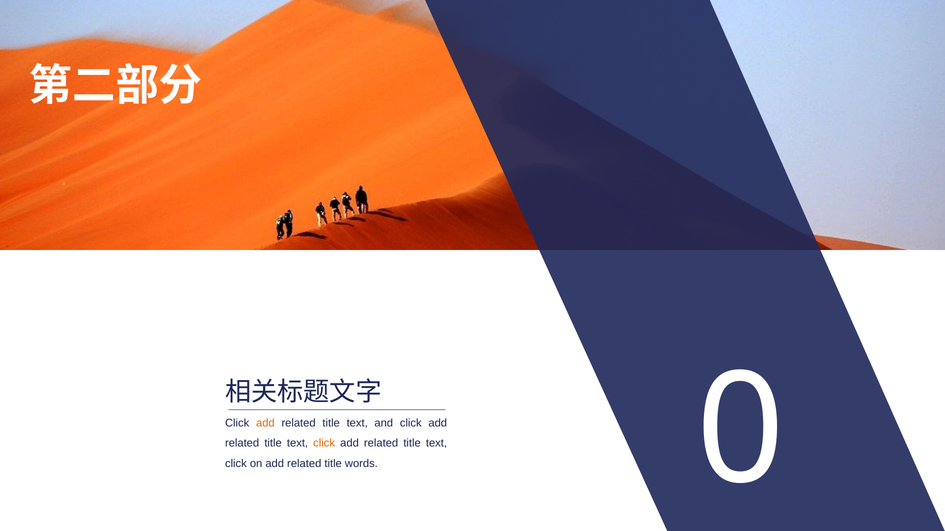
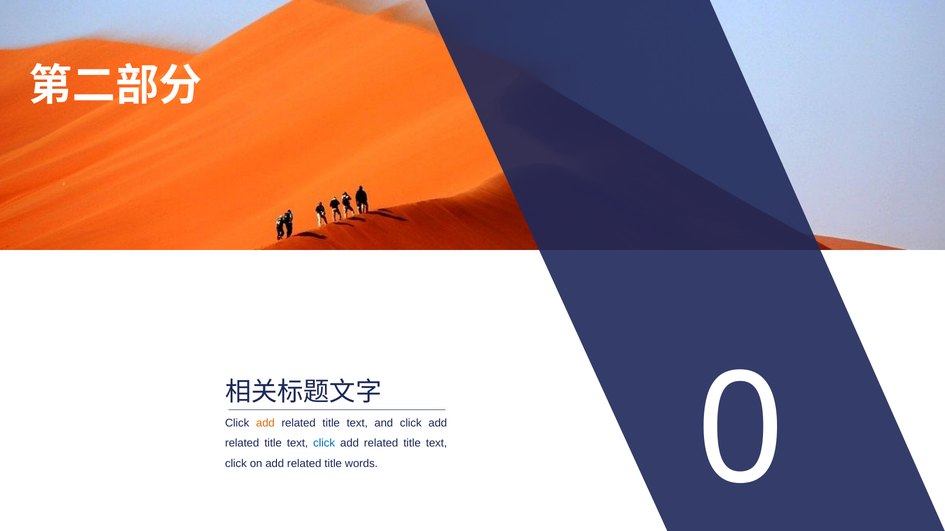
click colour: orange -> blue (324, 444)
